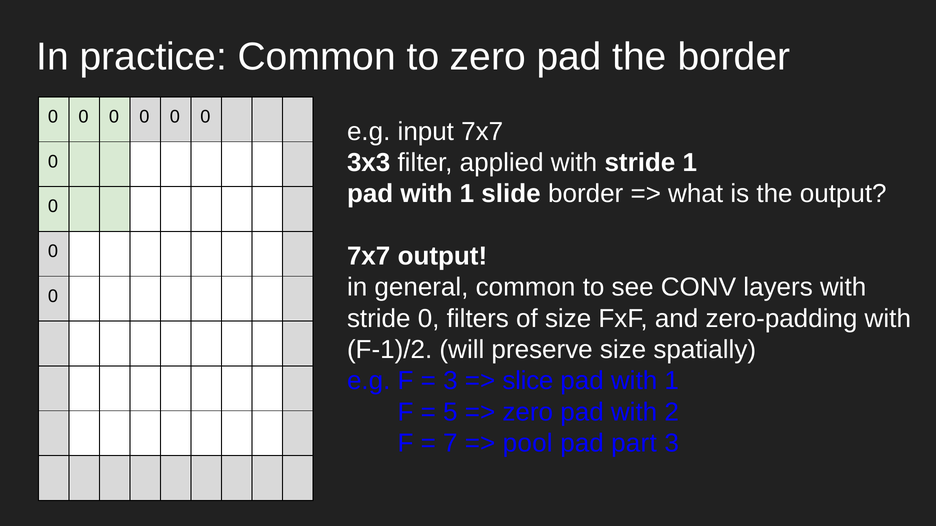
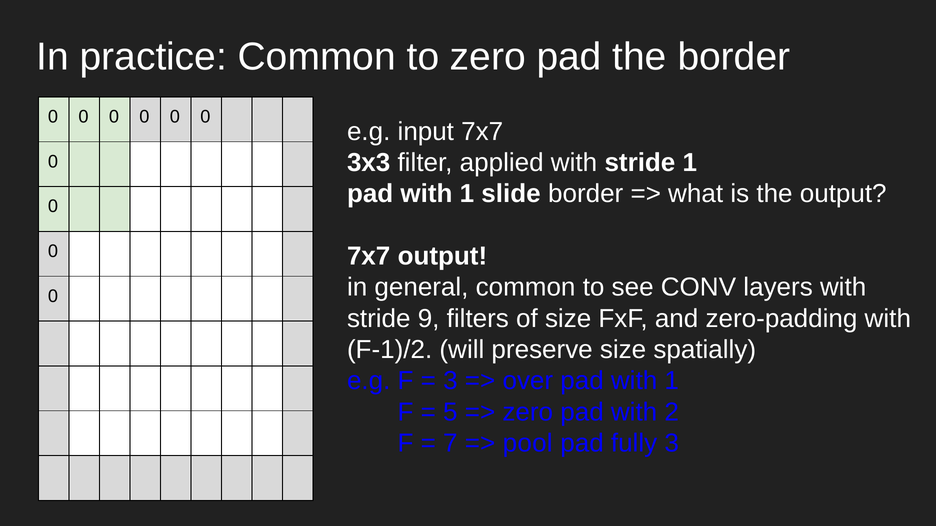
stride 0: 0 -> 9 (429, 319)
slice: slice -> over (528, 381)
part: part -> fully (634, 444)
